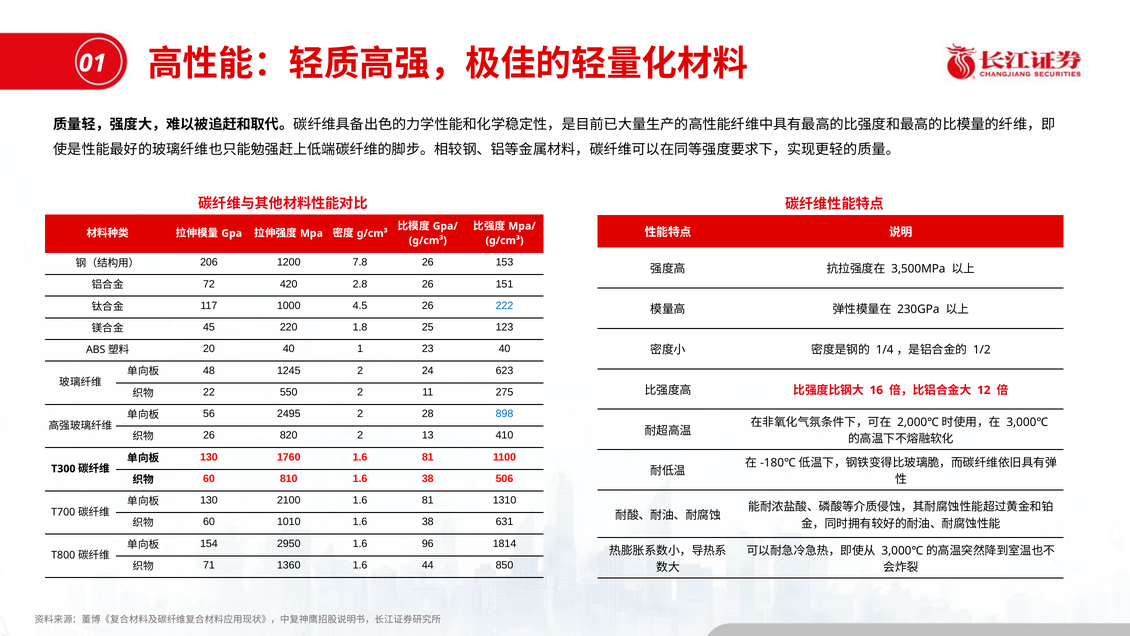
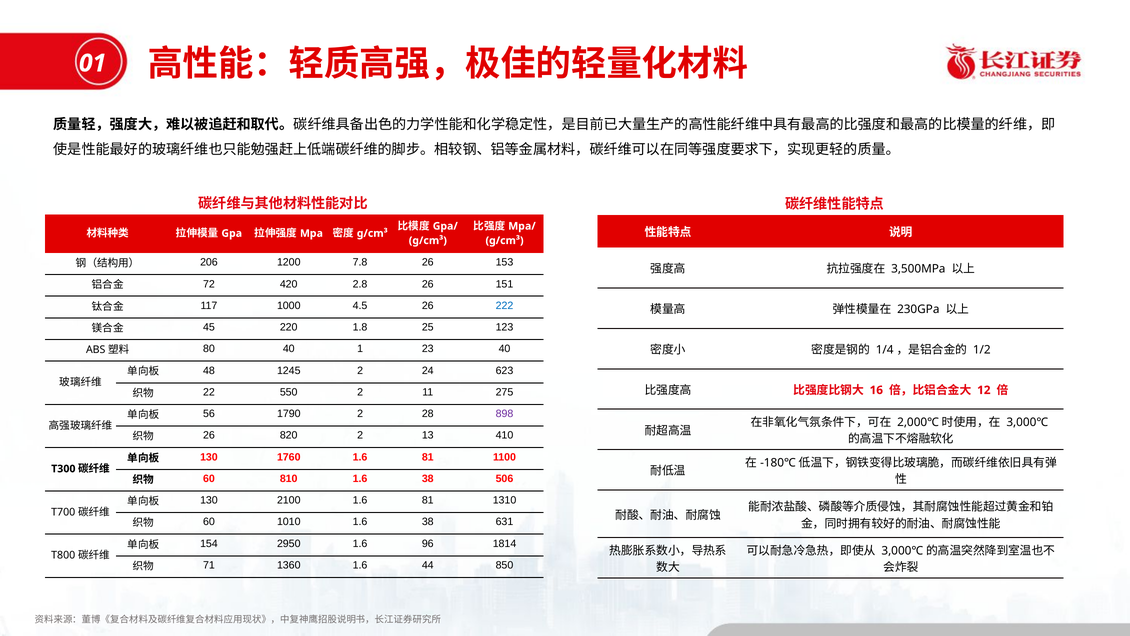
20: 20 -> 80 (209, 349)
2495: 2495 -> 1790 (289, 414)
898 colour: blue -> purple (505, 414)
